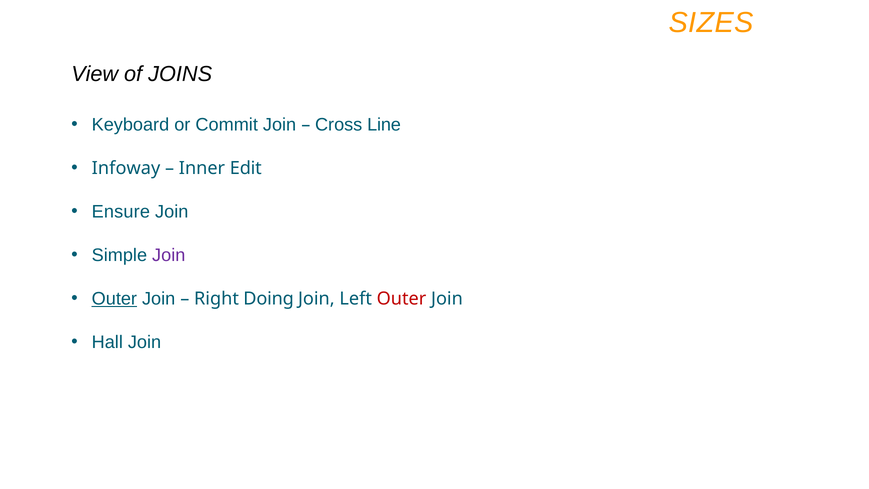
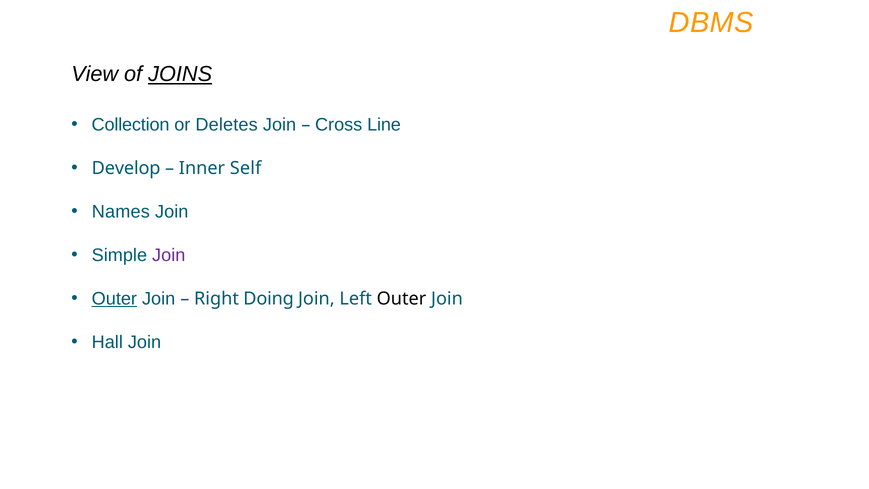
SIZES: SIZES -> DBMS (711, 23)
JOINS underline: none -> present (180, 74)
Keyboard: Keyboard -> Collection (131, 125)
Commit: Commit -> Deletes (227, 125)
Infoway: Infoway -> Develop (126, 168)
Edit: Edit -> Self (246, 168)
Ensure: Ensure -> Names (121, 212)
Outer colour: red -> black (401, 299)
